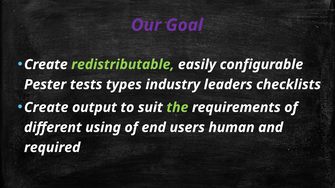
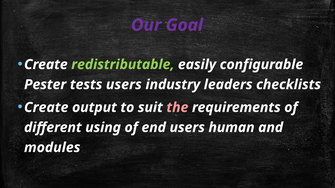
tests types: types -> users (124, 85)
the colour: light green -> pink (177, 108)
required: required -> modules (52, 148)
